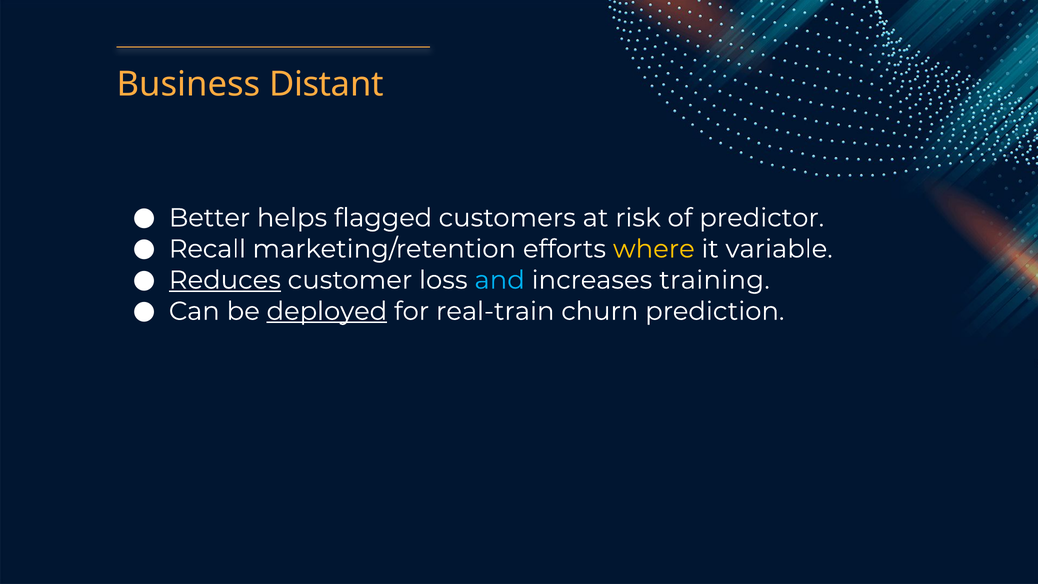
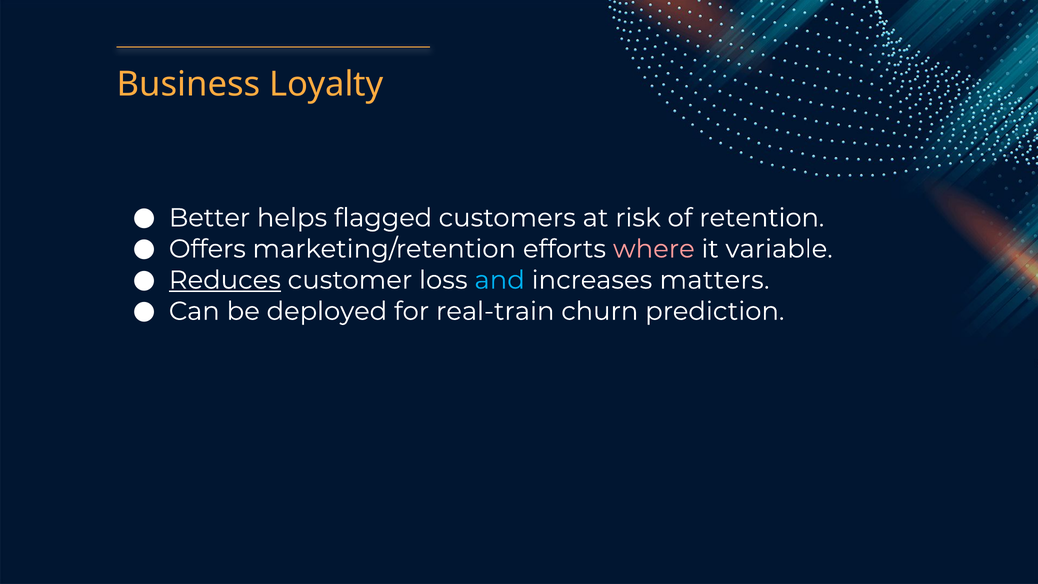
Distant: Distant -> Loyalty (326, 84)
predictor: predictor -> retention (762, 218)
Recall: Recall -> Offers (207, 249)
where colour: yellow -> pink (654, 249)
training: training -> matters (714, 280)
deployed underline: present -> none (327, 311)
